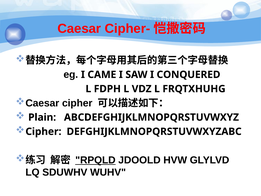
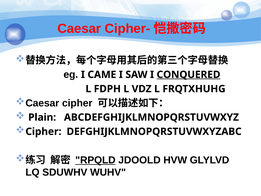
CONQUERED underline: none -> present (188, 75)
